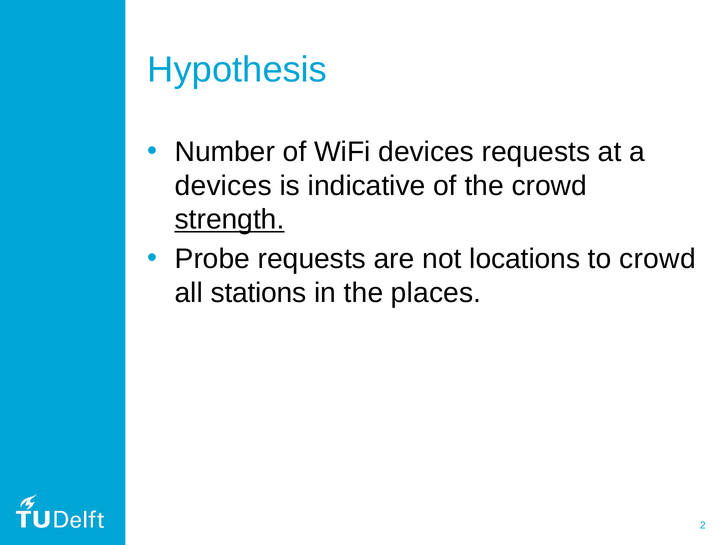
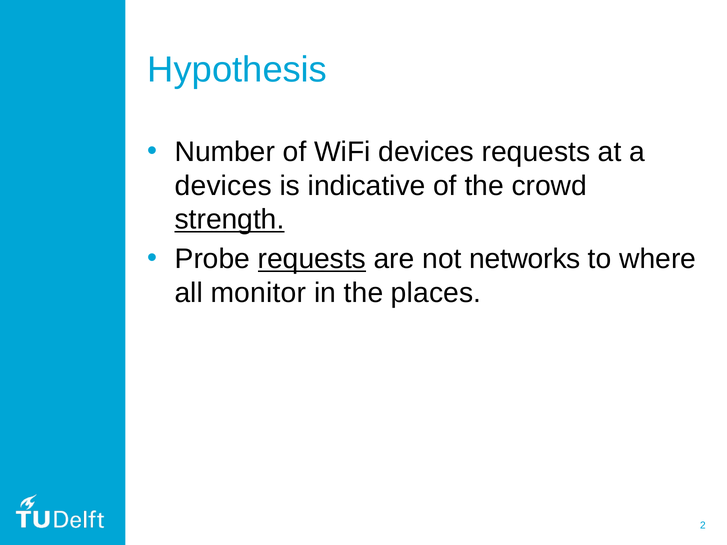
requests underline: none -> present (312, 259)
locations: locations -> networks (525, 259)
to crowd: crowd -> where (658, 259)
stations: stations -> monitor (258, 293)
